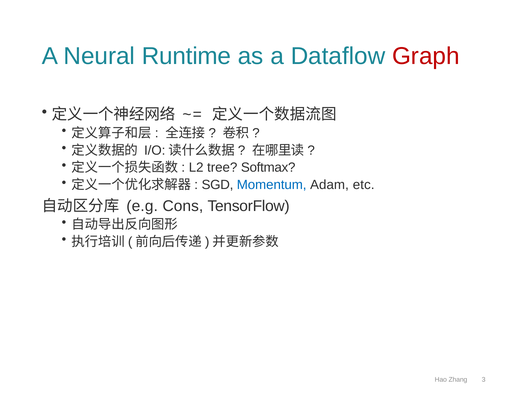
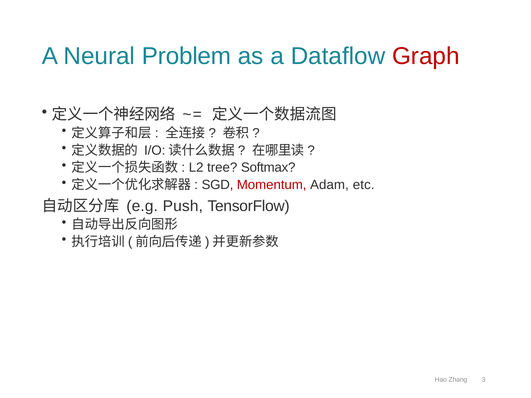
Runtime: Runtime -> Problem (186, 56)
Momentum colour: blue -> red (272, 185)
Cons: Cons -> Push (183, 206)
